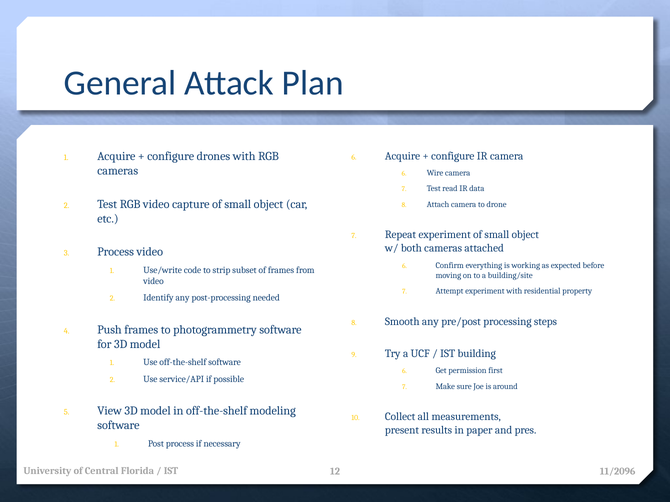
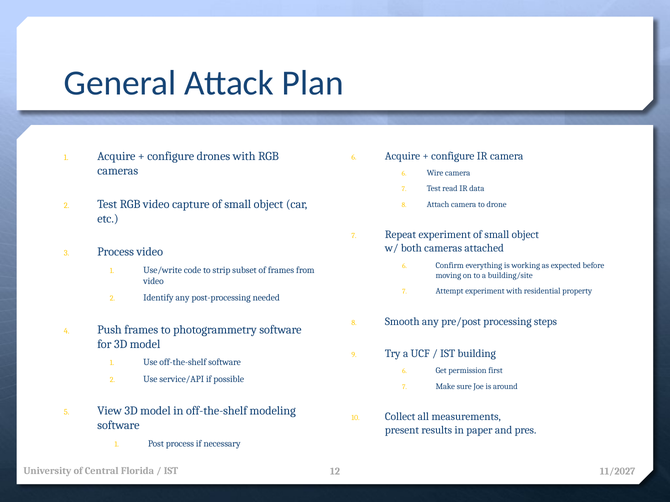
11/2096: 11/2096 -> 11/2027 (618, 472)
